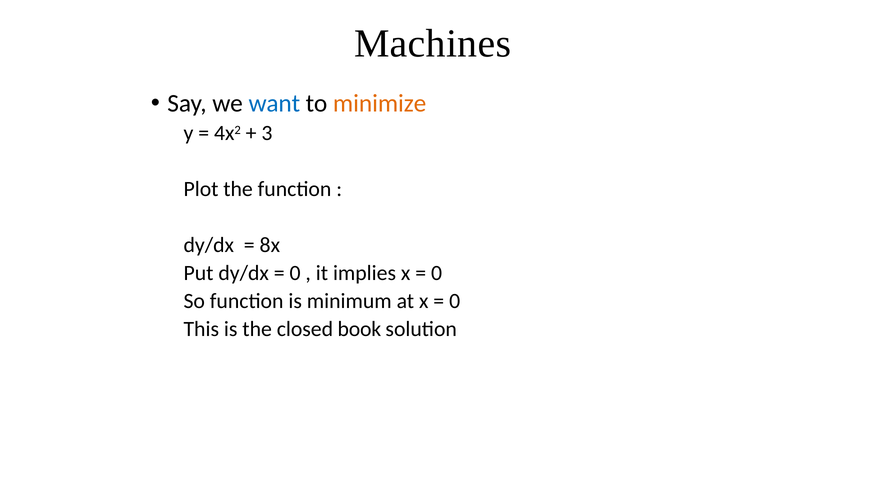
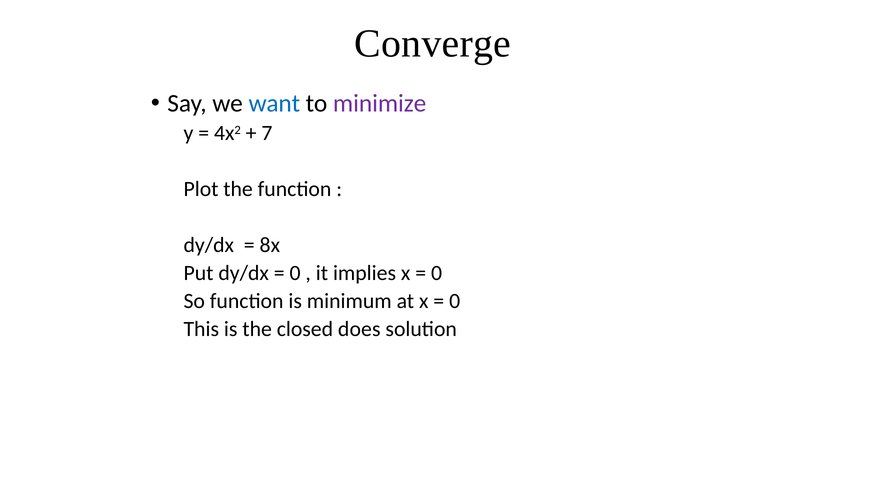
Machines: Machines -> Converge (433, 44)
minimize colour: orange -> purple (380, 103)
3: 3 -> 7 (267, 133)
book: book -> does (359, 329)
